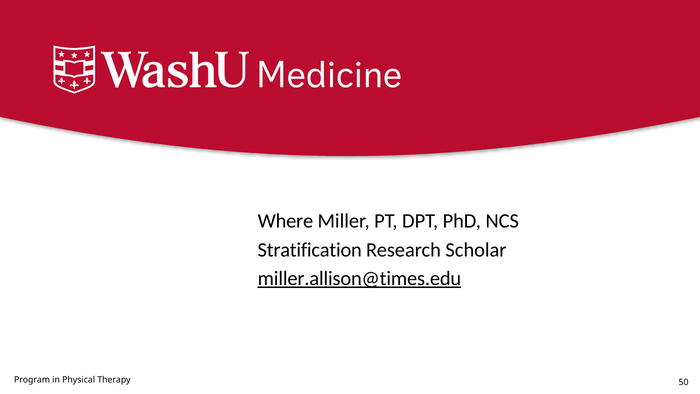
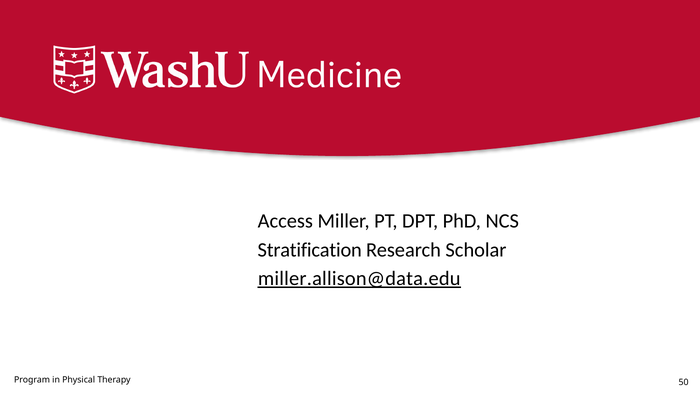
Where: Where -> Access (285, 221)
miller.allison@times.edu: miller.allison@times.edu -> miller.allison@data.edu (359, 278)
